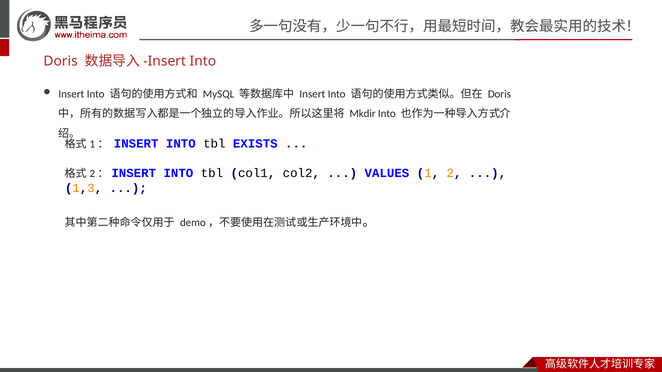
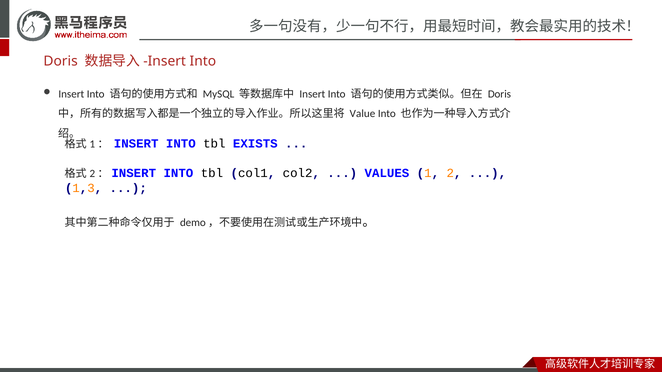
Mkdir: Mkdir -> Value (363, 114)
